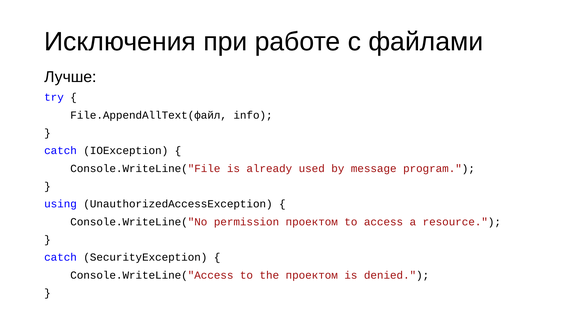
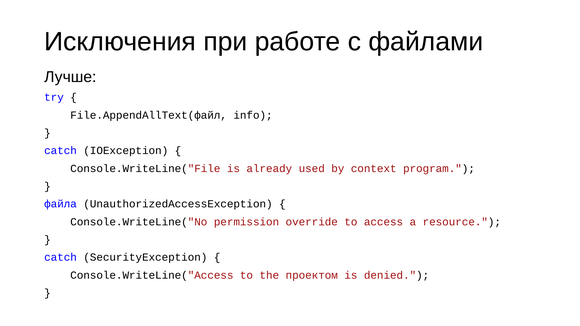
message: message -> context (374, 169)
using: using -> файла (61, 204)
permission проектом: проектом -> override (312, 222)
